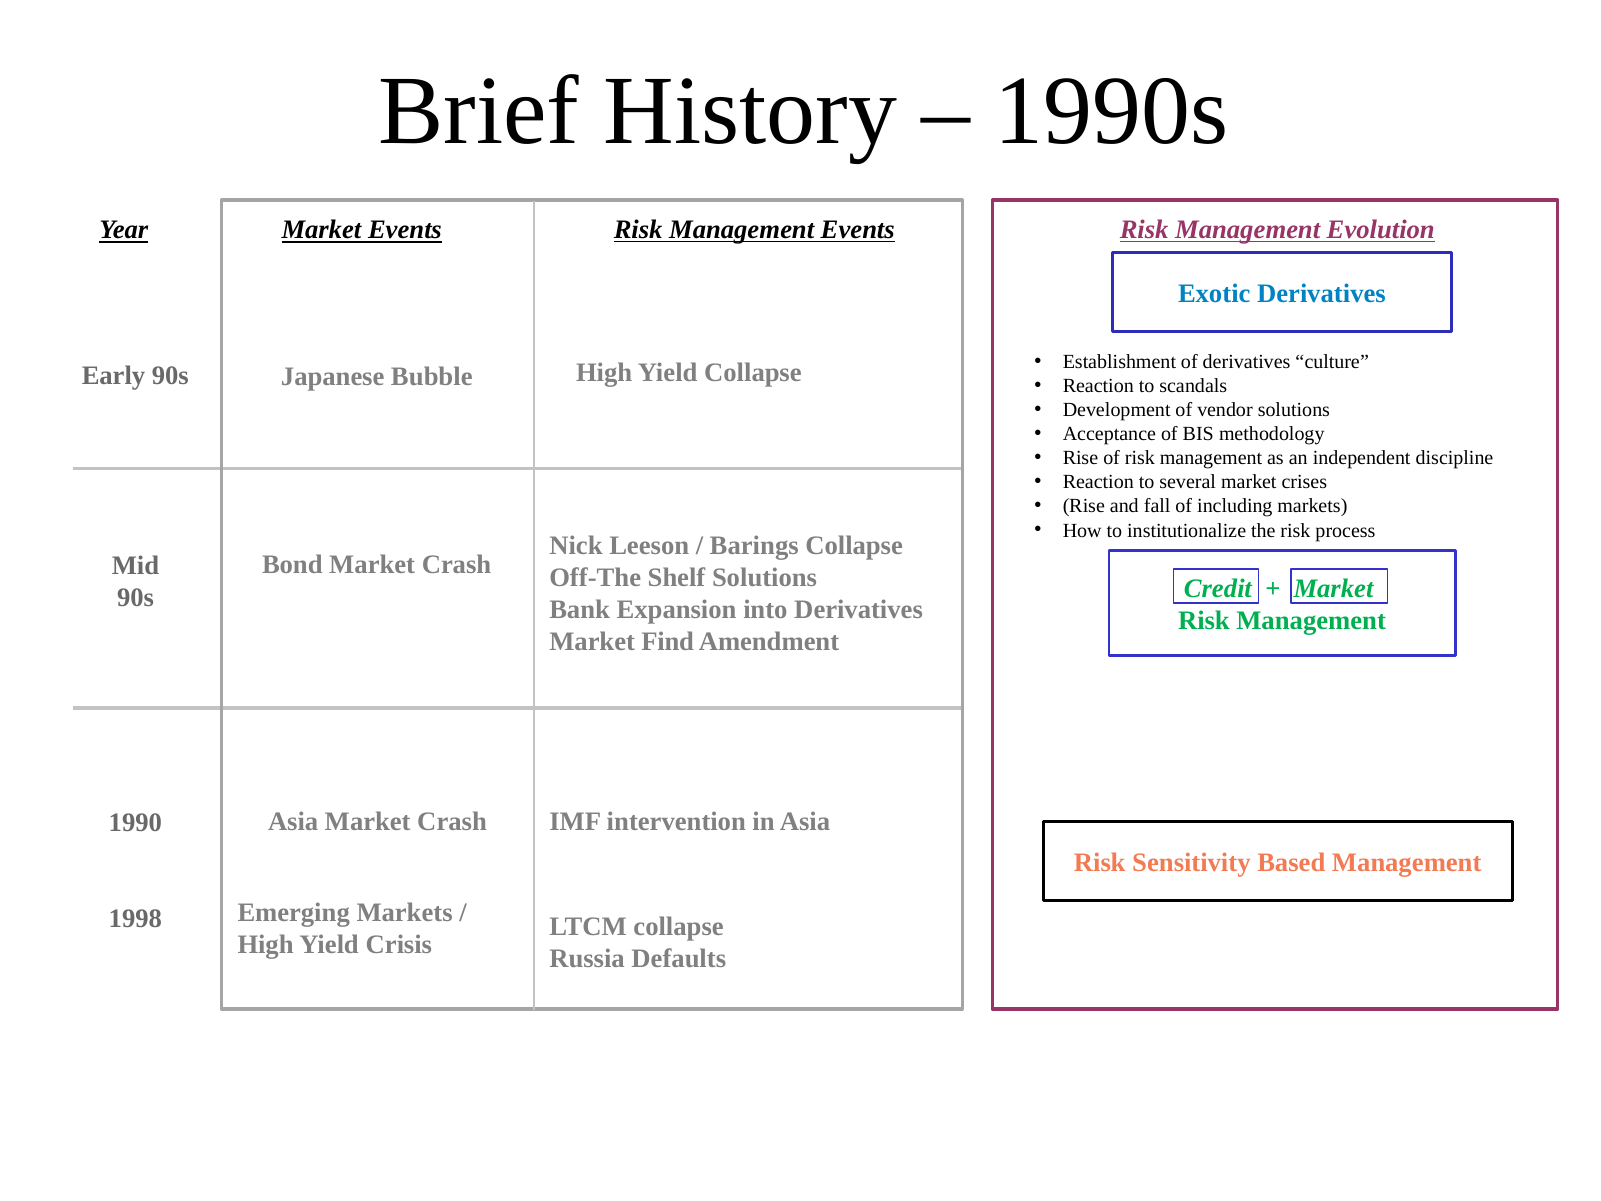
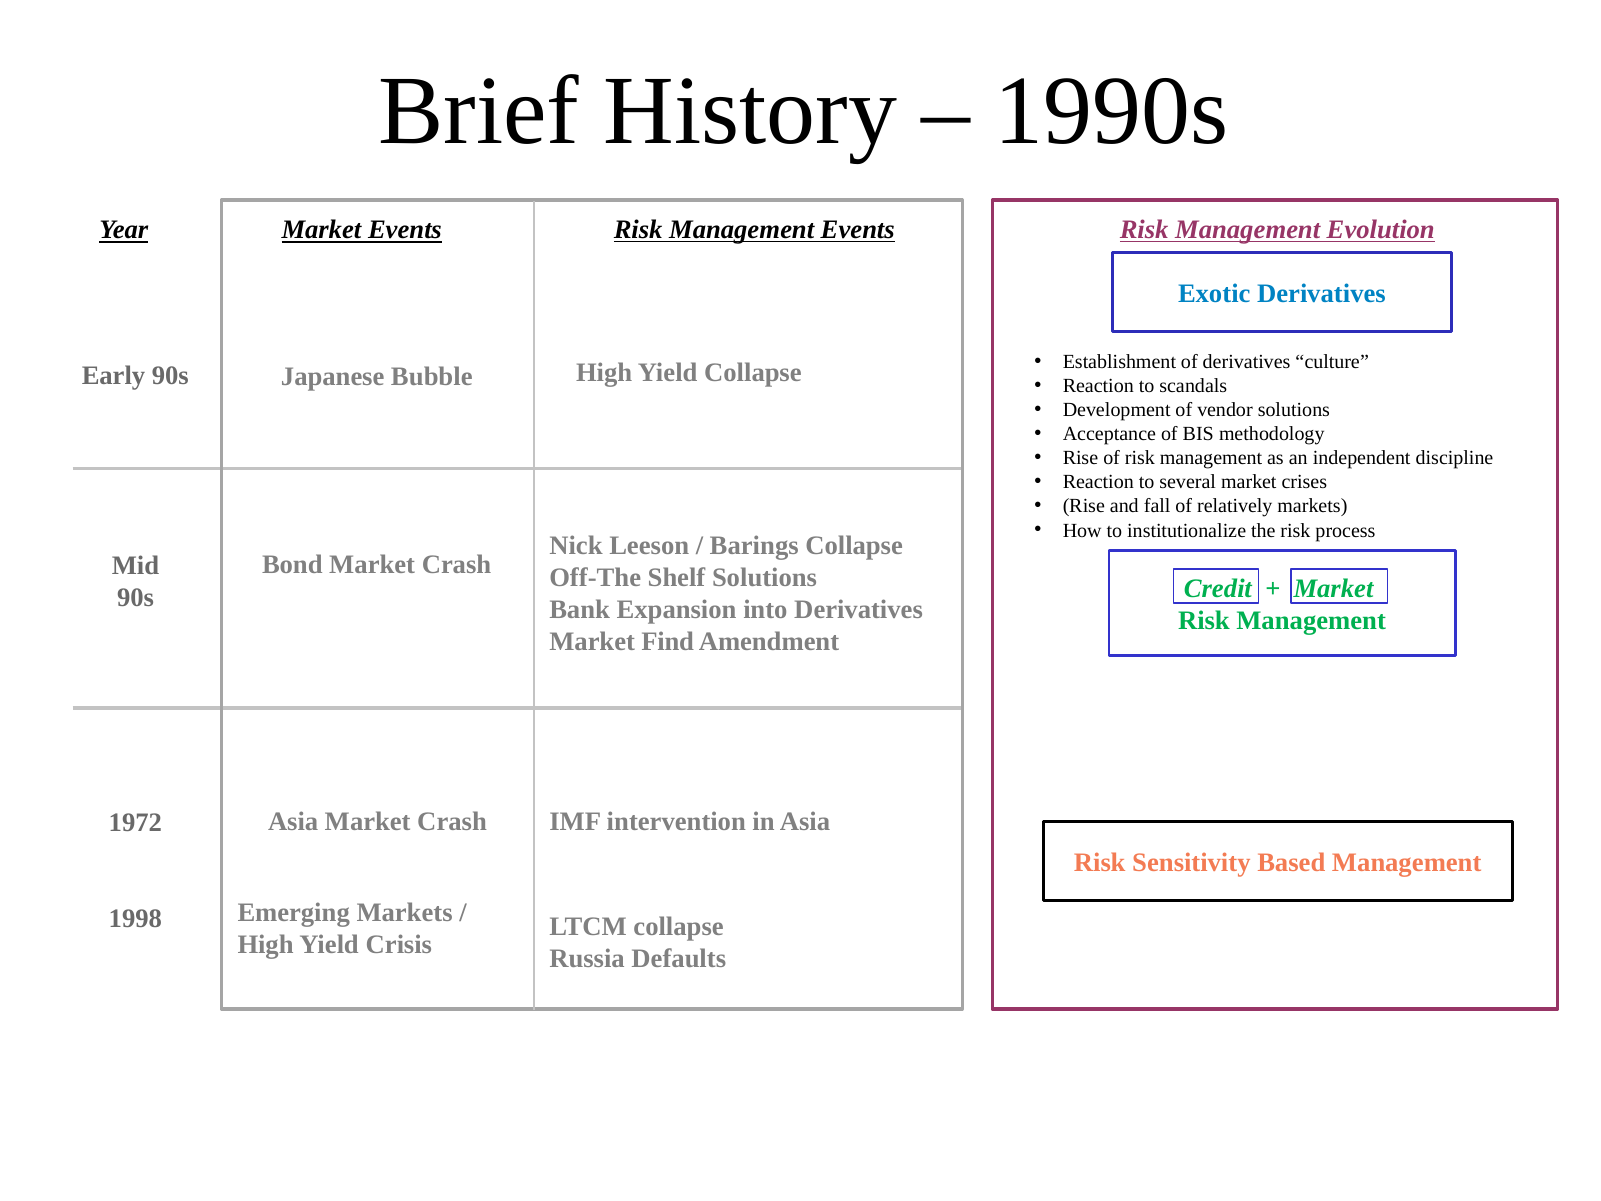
including: including -> relatively (1235, 506)
1990: 1990 -> 1972 (135, 823)
